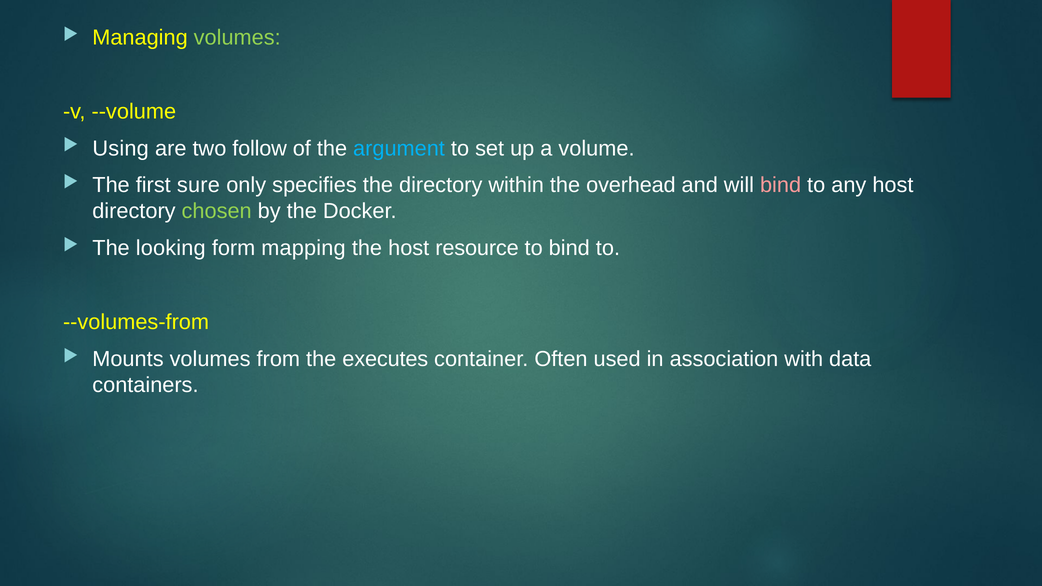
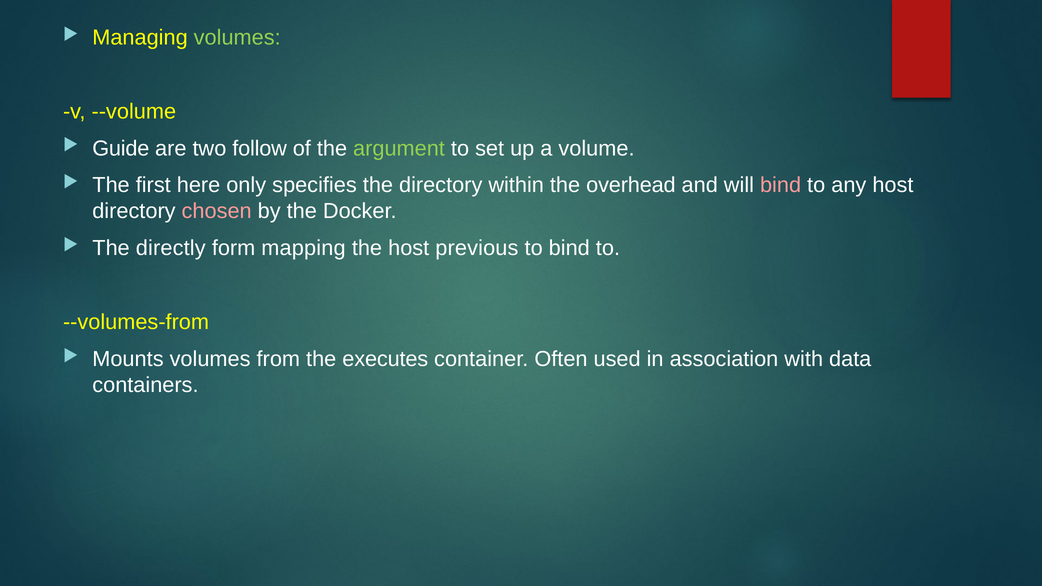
Using: Using -> Guide (121, 148)
argument colour: light blue -> light green (399, 148)
sure: sure -> here (199, 185)
chosen colour: light green -> pink (217, 211)
looking: looking -> directly (171, 248)
resource: resource -> previous (477, 248)
